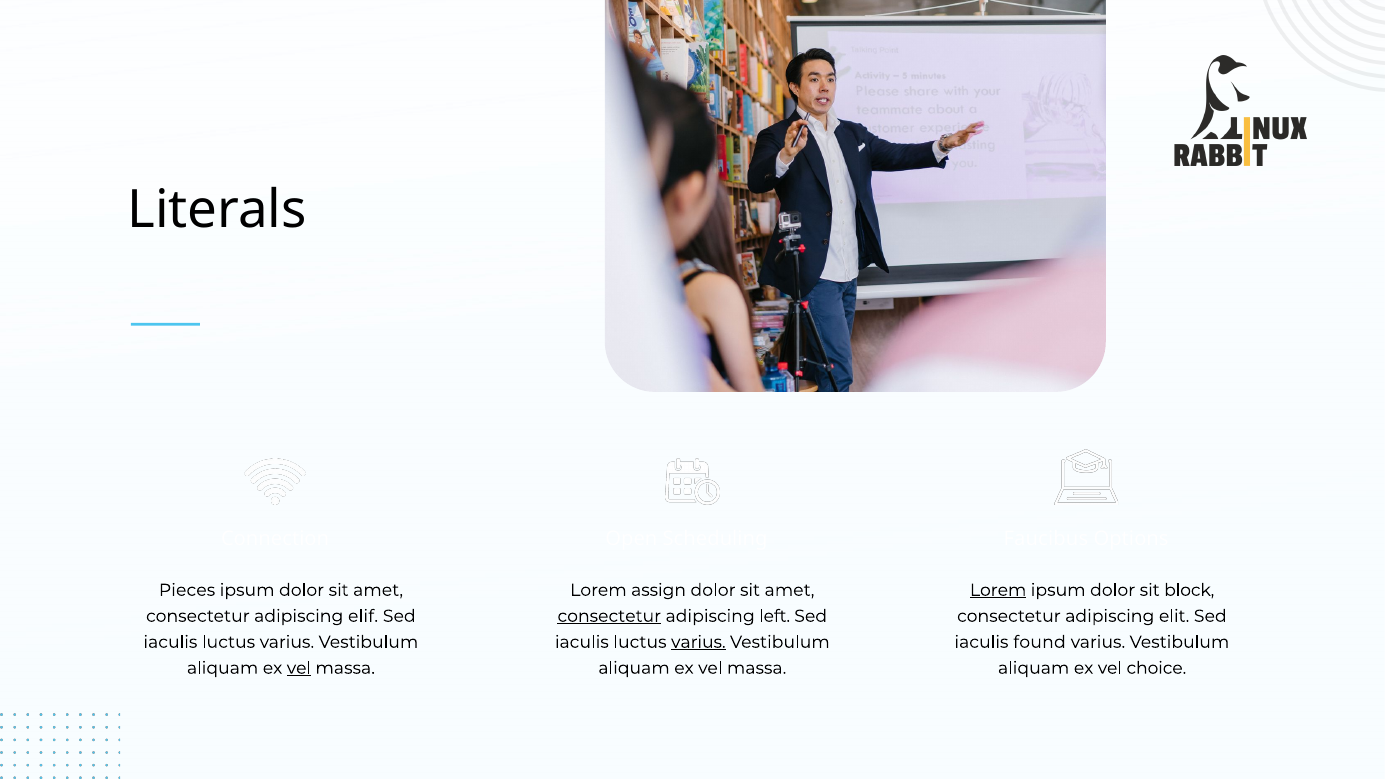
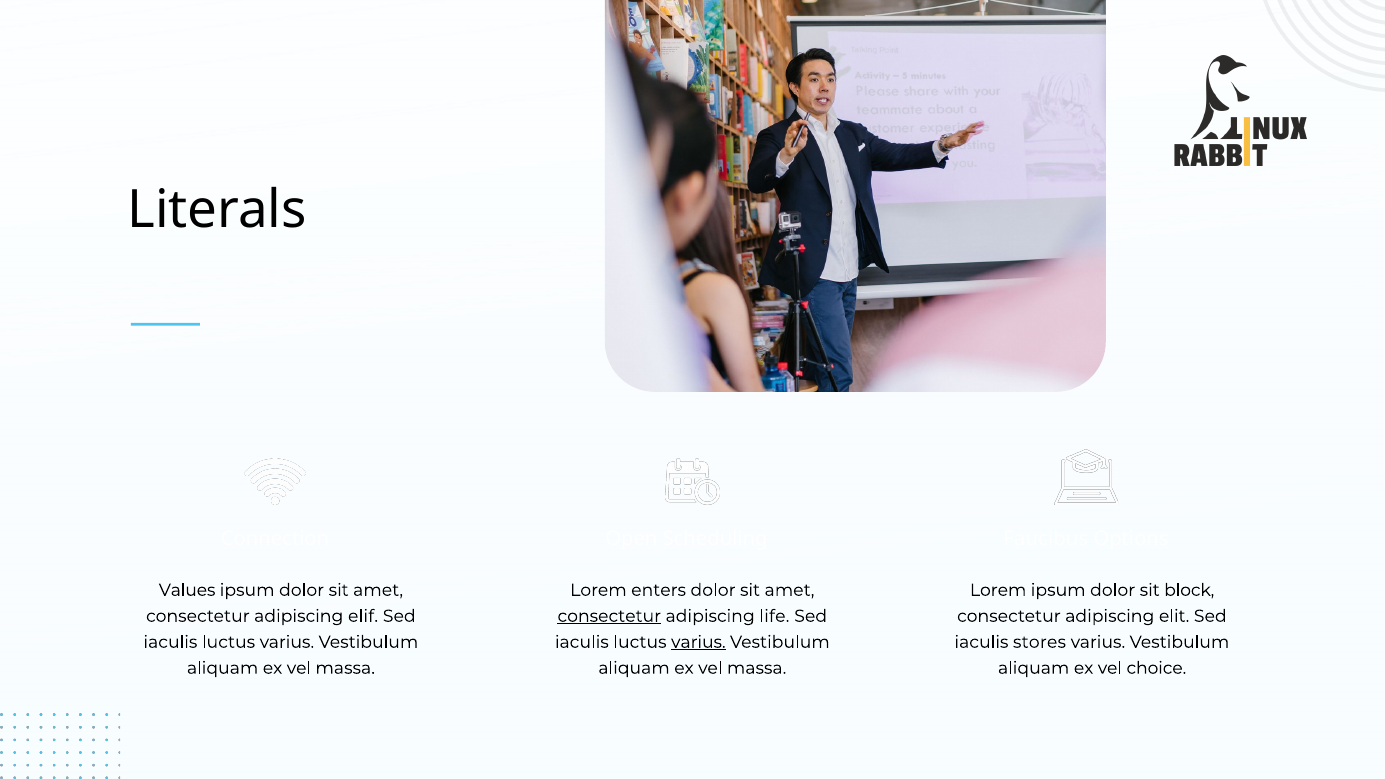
Pieces: Pieces -> Values (187, 590)
assign: assign -> enters (659, 590)
Lorem underline: present -> none (998, 590)
left: left -> life (774, 616)
found: found -> stores (1039, 642)
vel underline: present -> none (299, 668)
